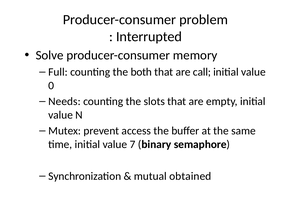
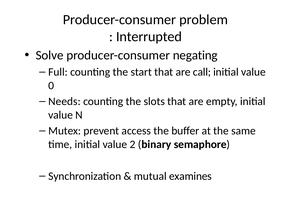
memory: memory -> negating (195, 55)
both: both -> start (141, 72)
7: 7 -> 2 (133, 145)
obtained: obtained -> examines (190, 176)
